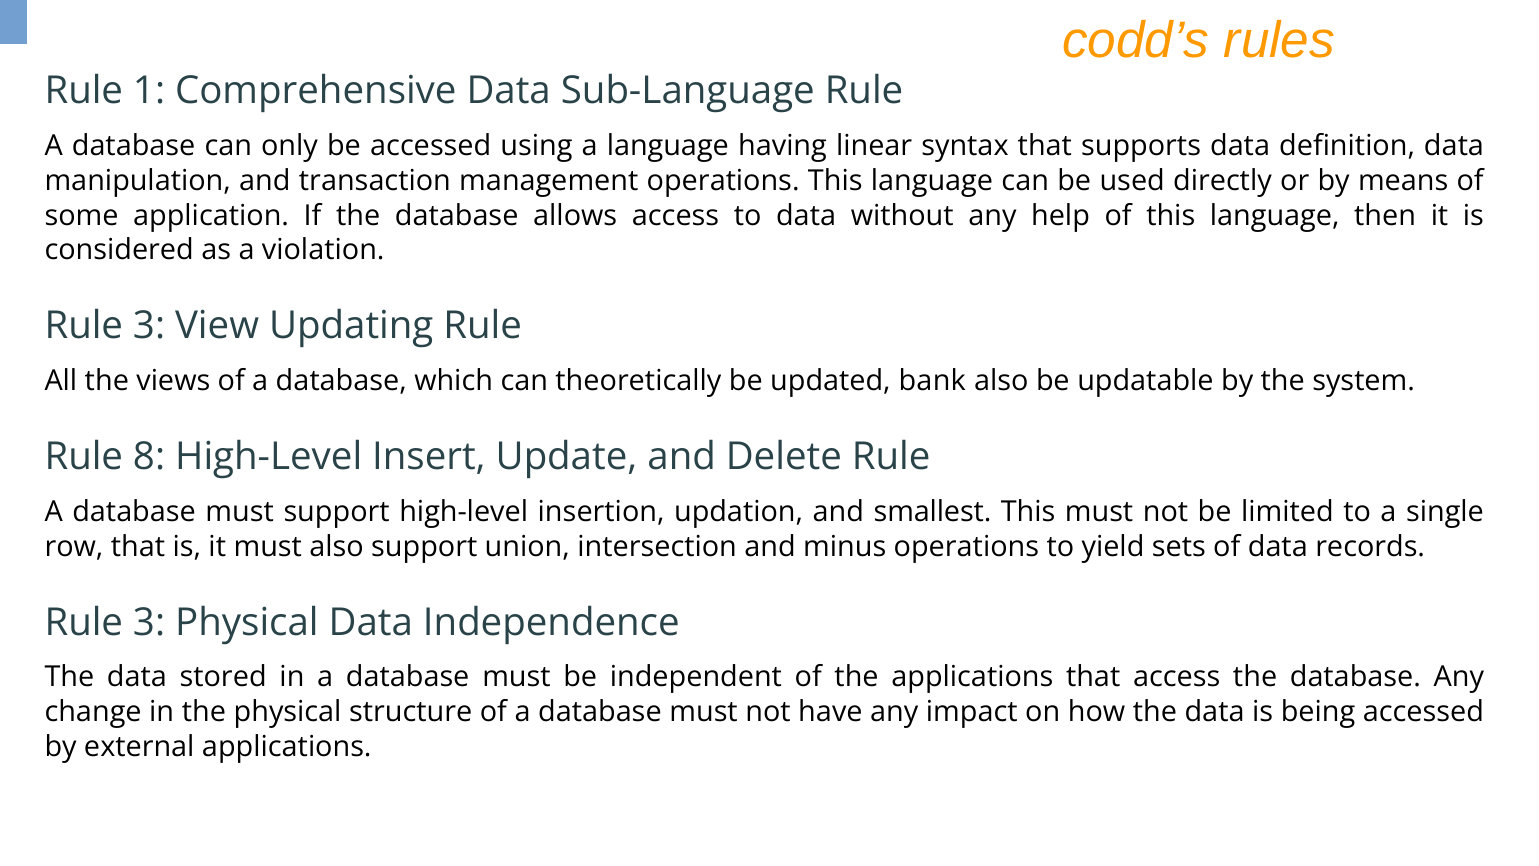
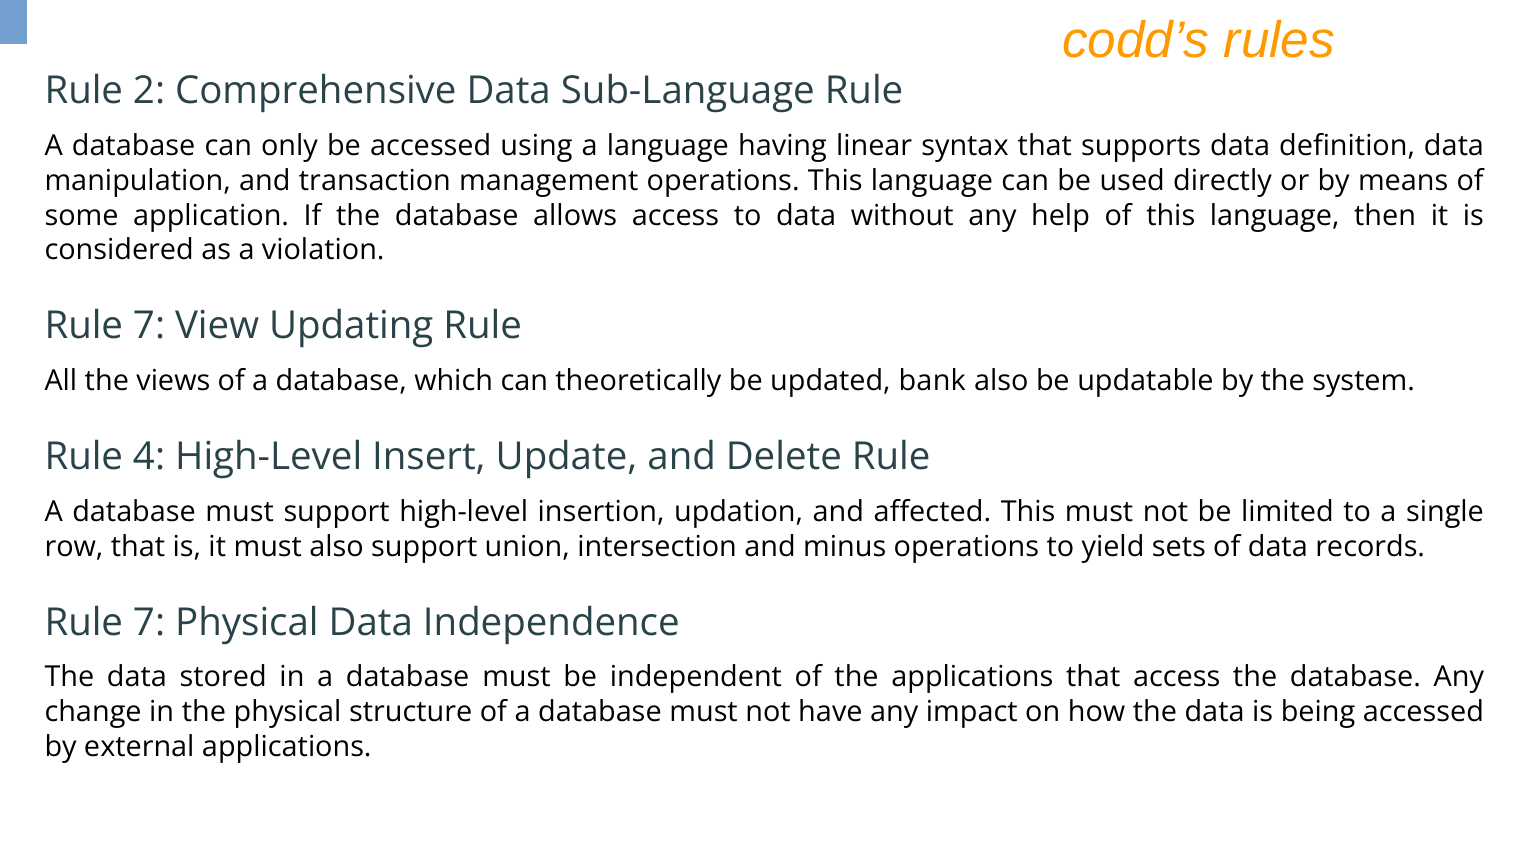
1: 1 -> 2 (149, 91)
3: 3 -> 7 (149, 326)
8: 8 -> 4 (149, 457)
smallest: smallest -> affected (932, 512)
3: 3 -> 7 (149, 622)
